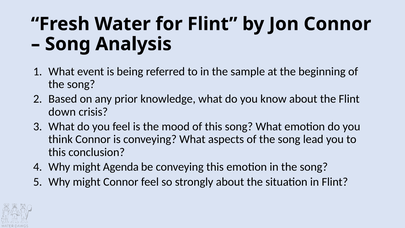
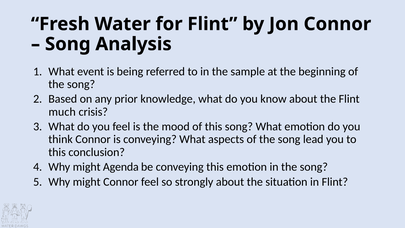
down: down -> much (62, 112)
